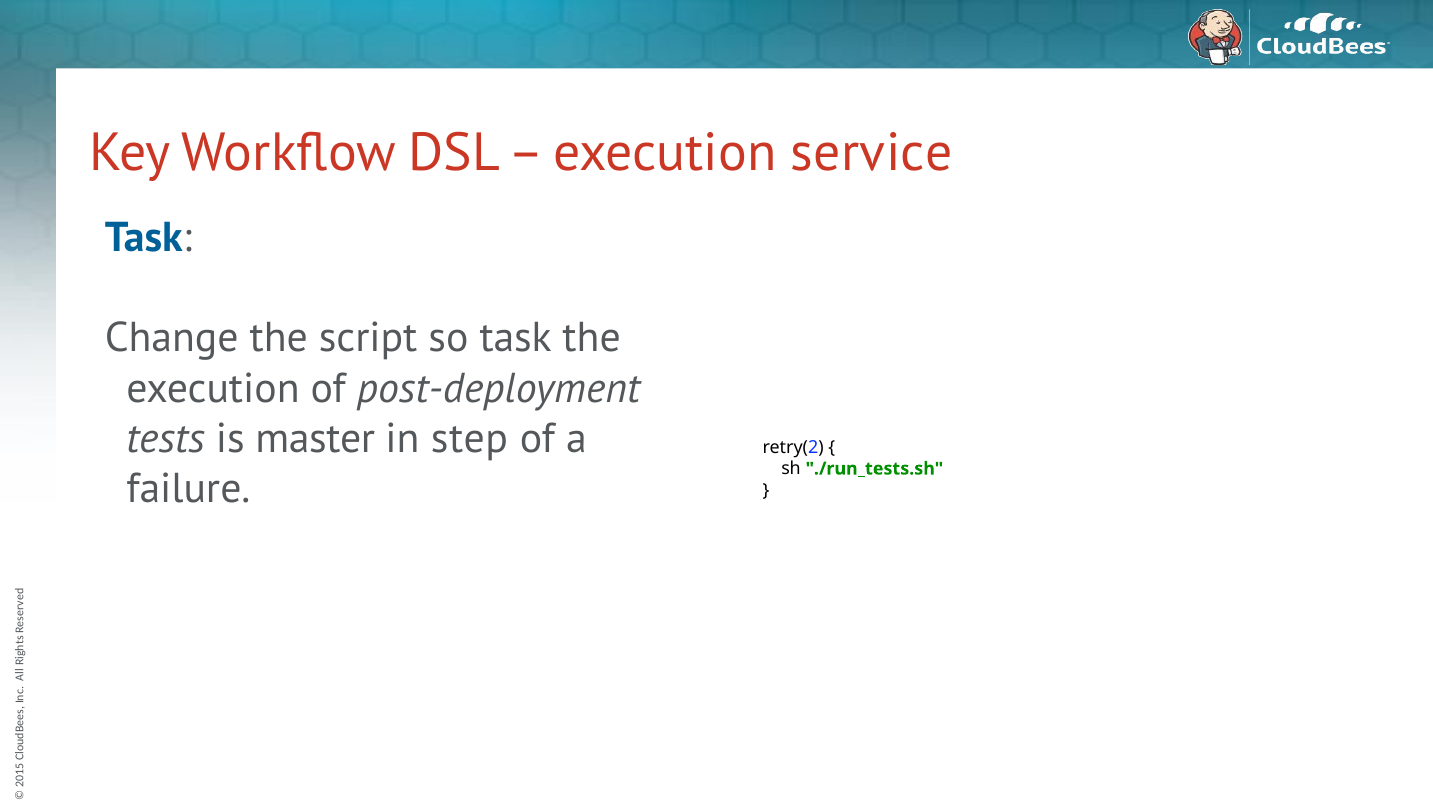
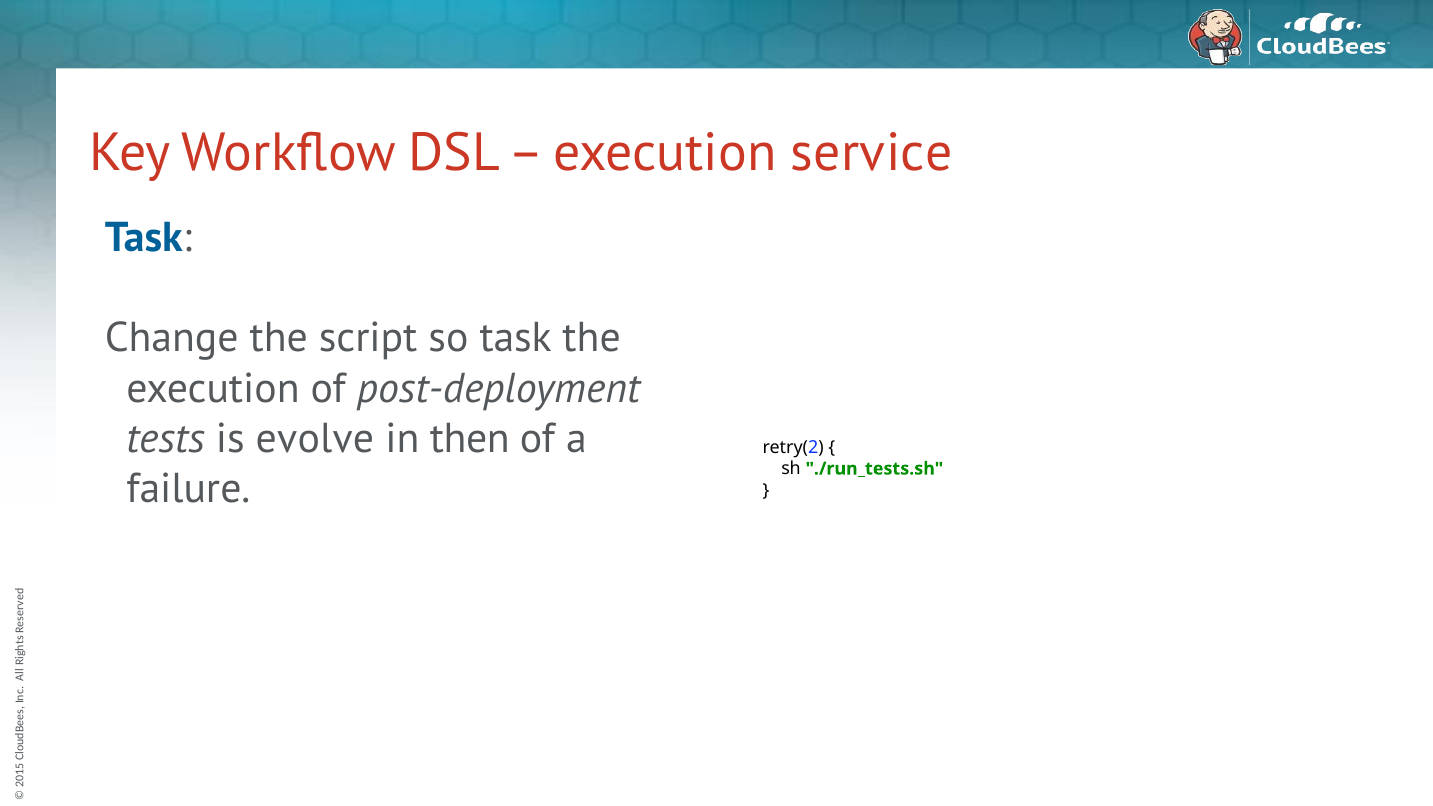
master: master -> evolve (315, 438)
step: step -> then (470, 438)
